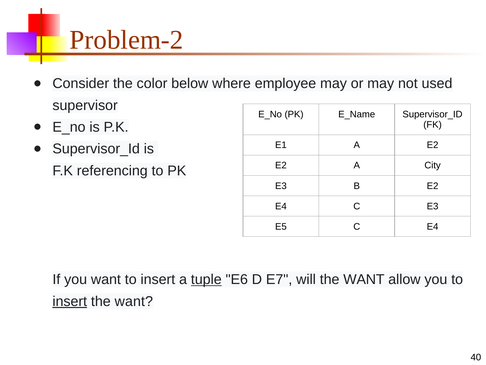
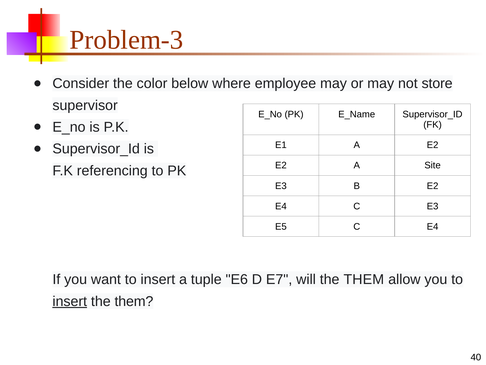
Problem-2: Problem-2 -> Problem-3 (127, 40)
used: used -> store (437, 83)
City: City -> Site (433, 165)
tuple underline: present -> none (206, 279)
will the WANT: WANT -> THEM (364, 279)
want: want -> them (134, 301)
